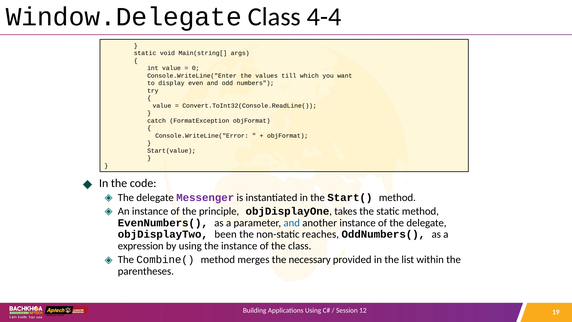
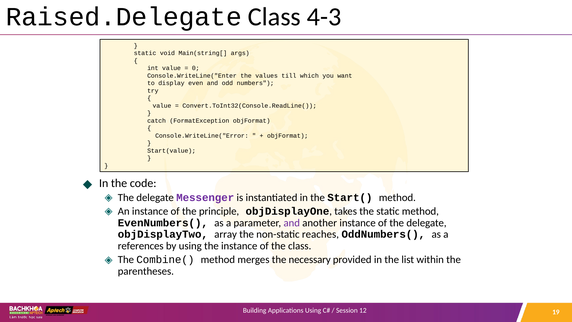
Window.Delegate: Window.Delegate -> Raised.Delegate (124, 17)
4-4: 4-4 -> 4-3 (324, 17)
and colour: blue -> purple (292, 223)
been: been -> array (226, 234)
expression: expression -> references (141, 246)
